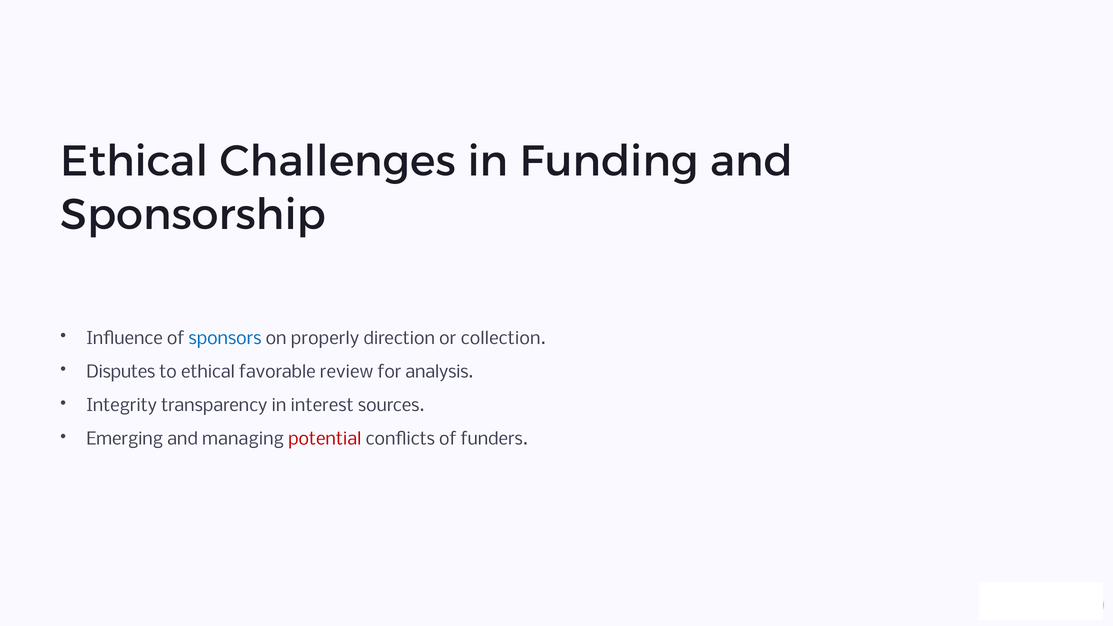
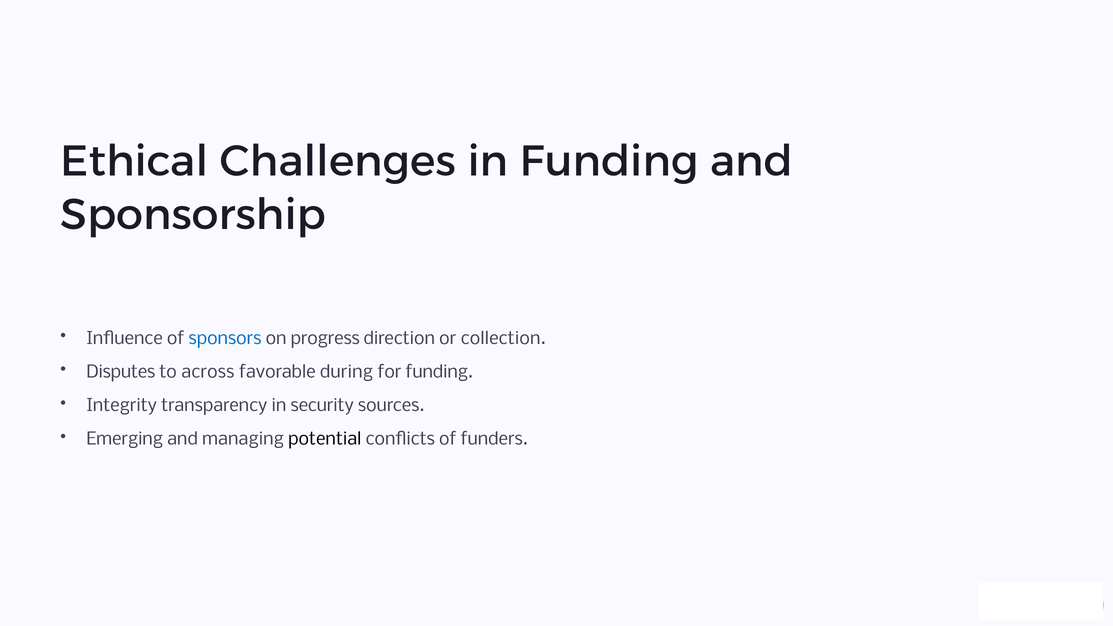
properly: properly -> progress (325, 338)
to ethical: ethical -> across (208, 372)
review: review -> during (347, 372)
for analysis: analysis -> funding (439, 372)
interest: interest -> security (322, 406)
potential colour: red -> black (325, 439)
